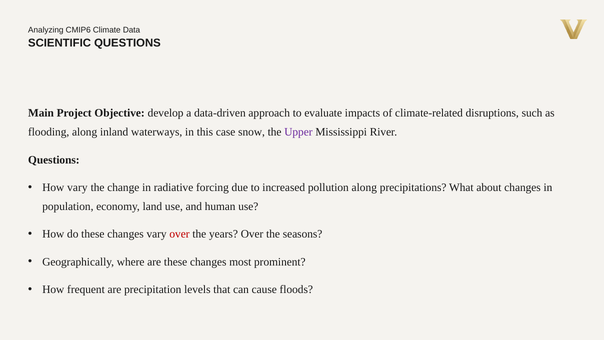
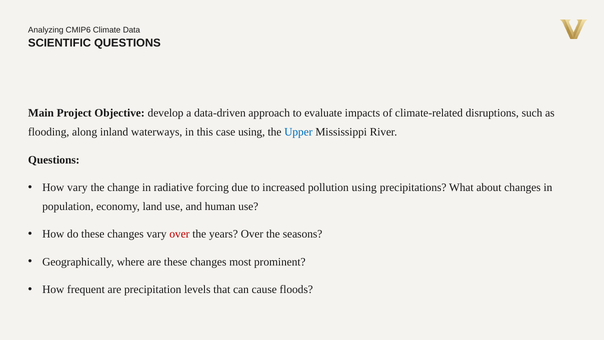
case snow: snow -> using (252, 132)
Upper colour: purple -> blue (298, 132)
pollution along: along -> using (364, 187)
